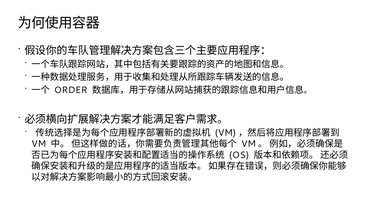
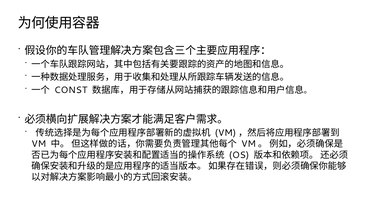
ORDER: ORDER -> CONST (71, 90)
